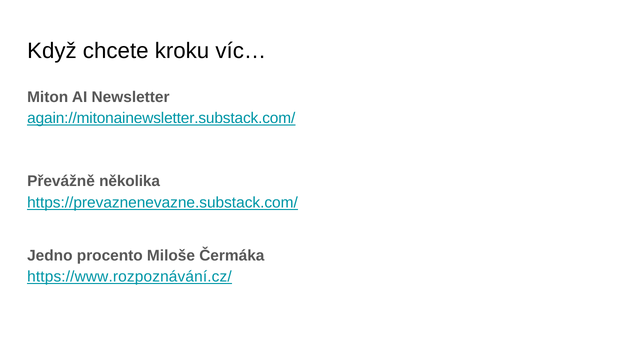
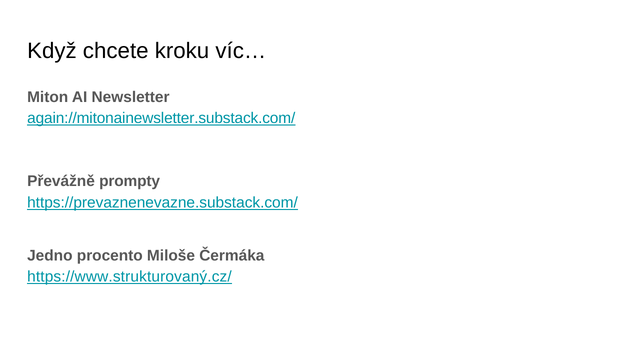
několika: několika -> prompty (130, 181)
https://www.rozpoznávání.cz/: https://www.rozpoznávání.cz/ -> https://www.strukturovaný.cz/ (129, 277)
